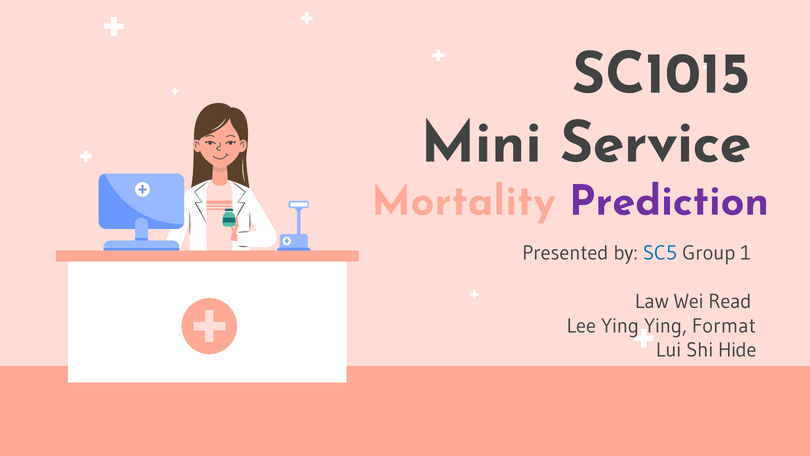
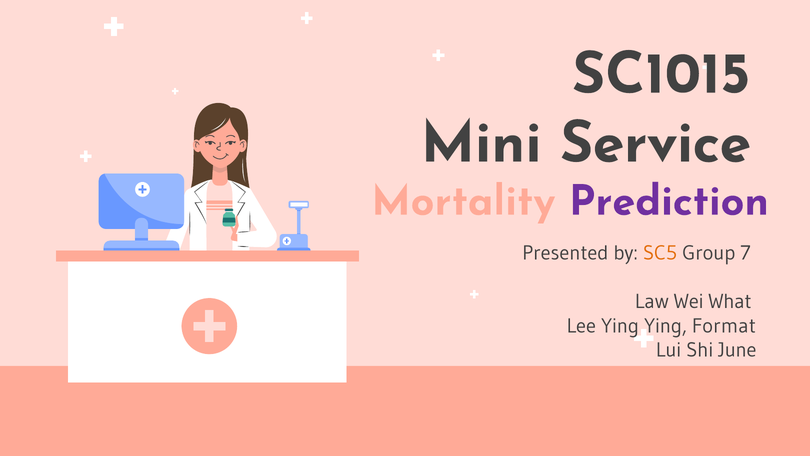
SC5 colour: blue -> orange (660, 253)
1: 1 -> 7 (746, 253)
Read: Read -> What (730, 301)
Hide: Hide -> June (737, 350)
